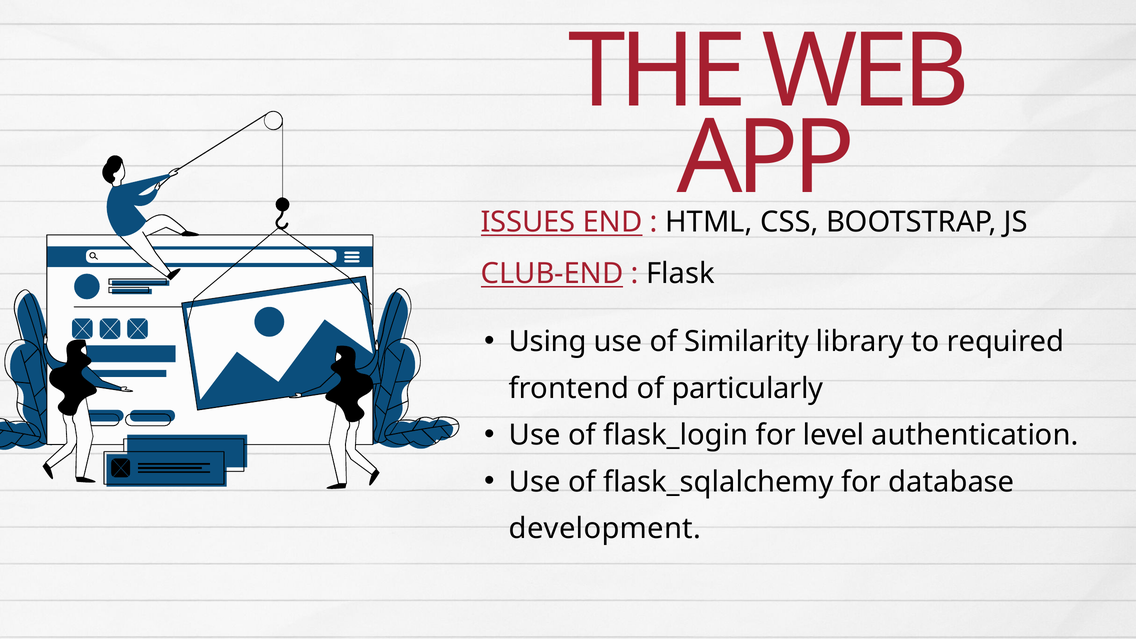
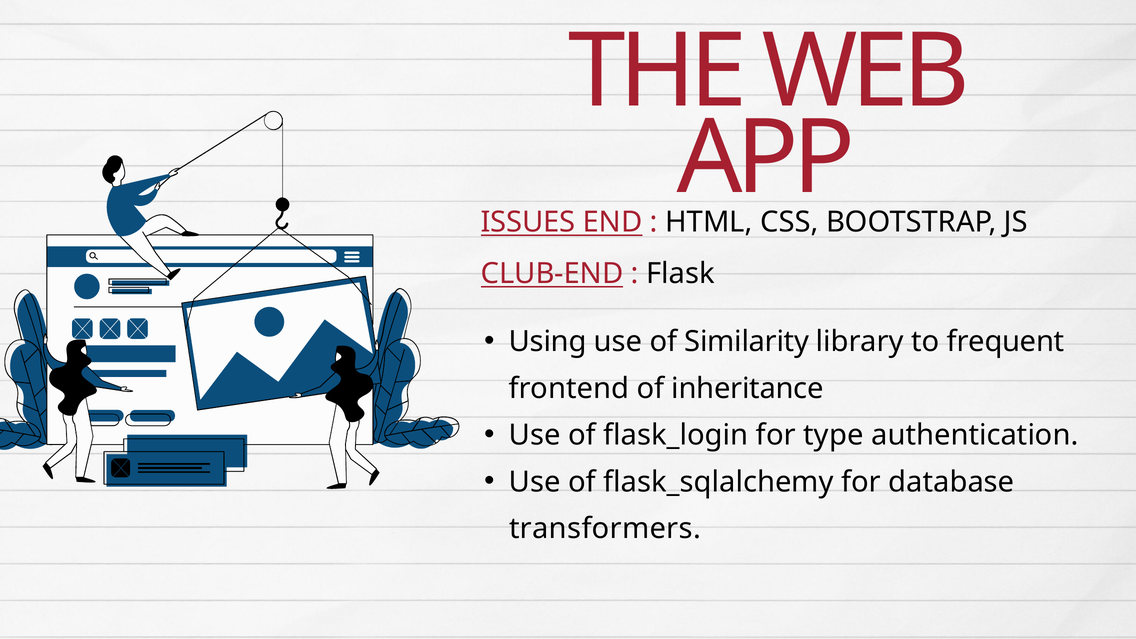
required: required -> frequent (1006, 342)
particularly: particularly -> inheritance (747, 389)
level: level -> type (833, 435)
development: development -> transformers (605, 529)
